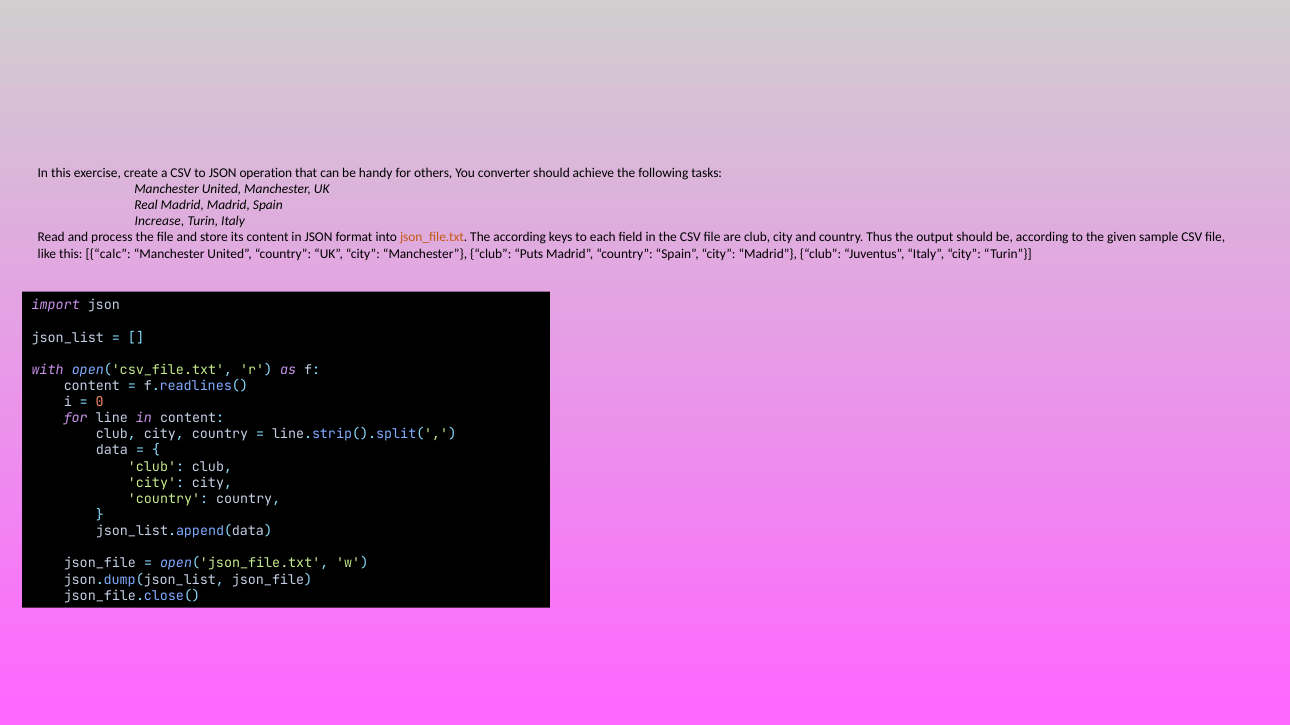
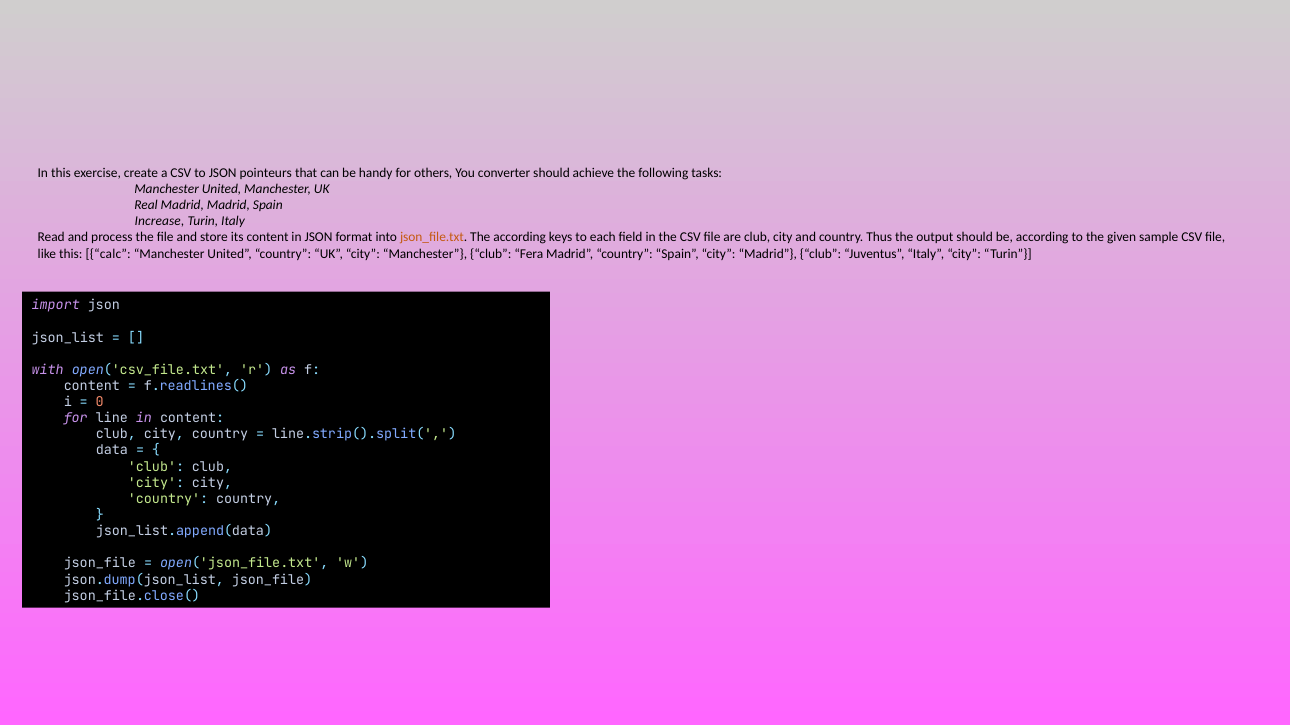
operation: operation -> pointeurs (266, 173)
Puts: Puts -> Fera (529, 254)
